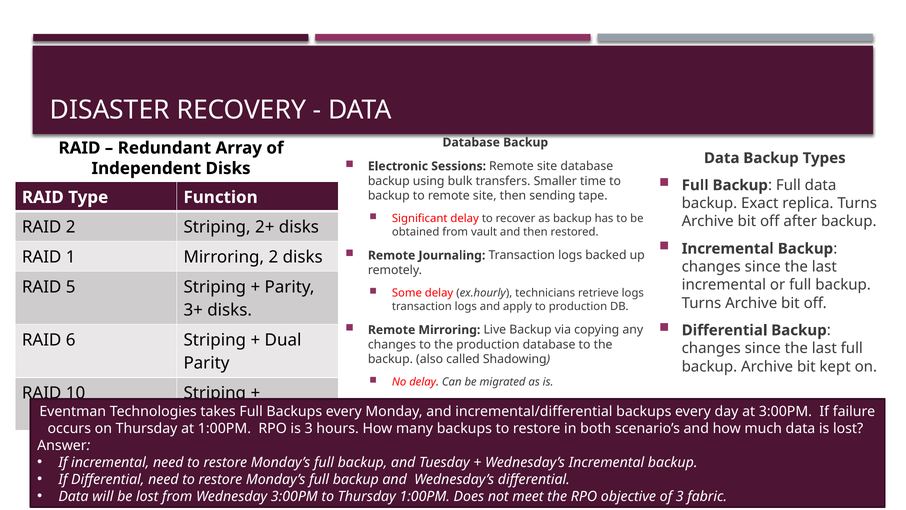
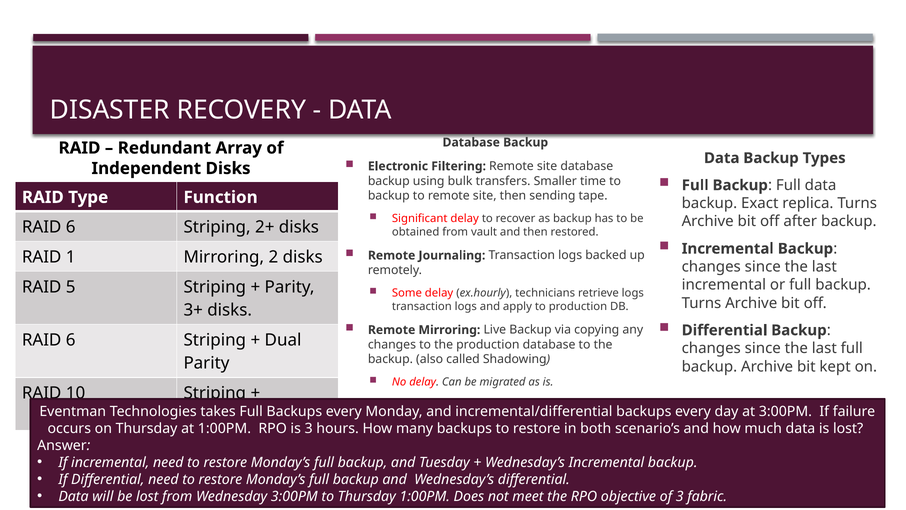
Sessions: Sessions -> Filtering (459, 166)
2: 2 -> 6 (71, 227)
